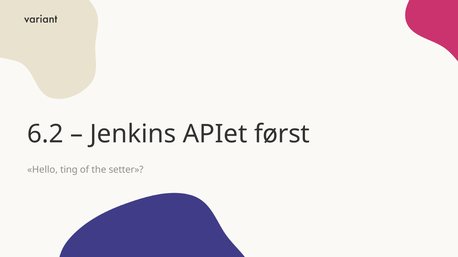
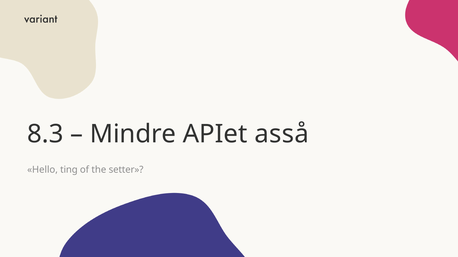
6.2: 6.2 -> 8.3 (45, 134)
Jenkins: Jenkins -> Mindre (133, 134)
først: først -> asså (282, 134)
